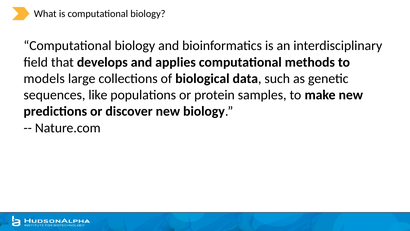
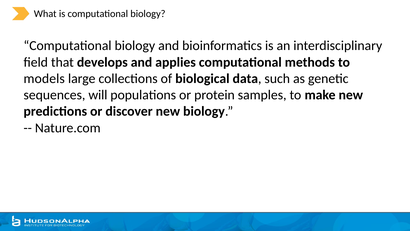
like: like -> will (98, 95)
